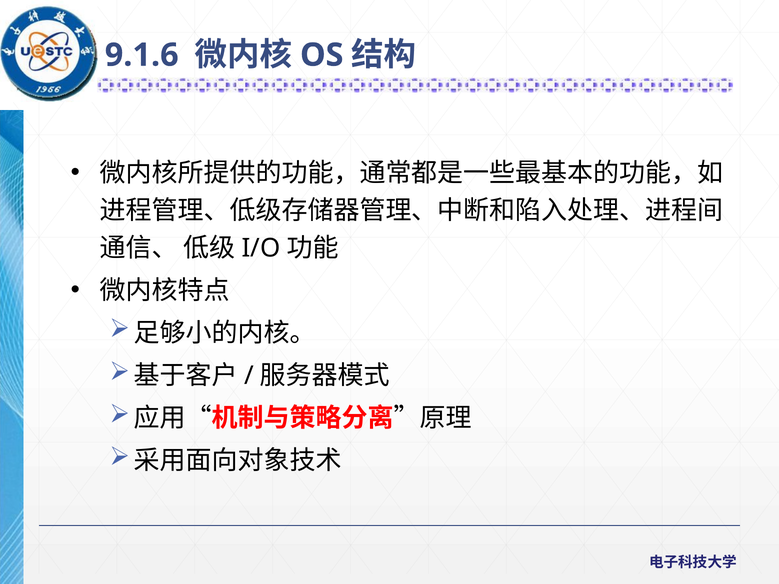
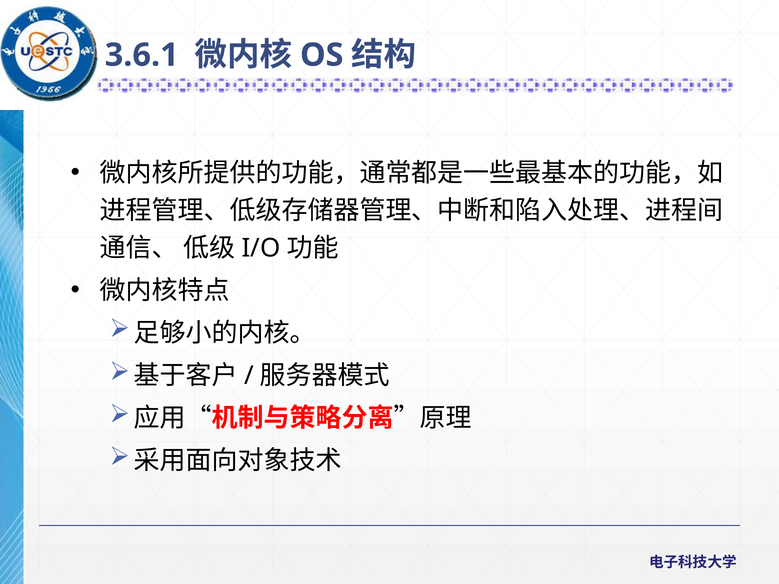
9.1.6: 9.1.6 -> 3.6.1 (142, 55)
